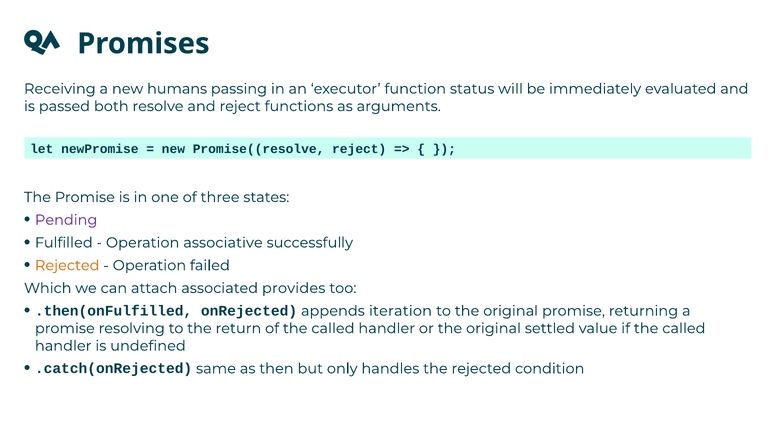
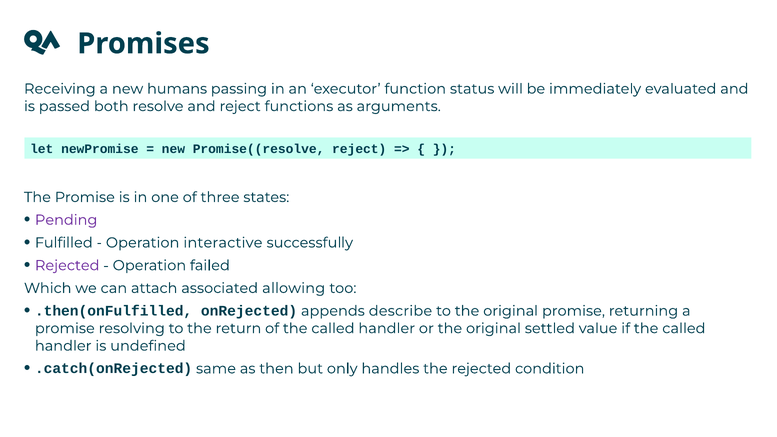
associative: associative -> interactive (223, 243)
Rejected colour: orange -> purple (67, 265)
provides: provides -> allowing (294, 288)
iteration: iteration -> describe (400, 311)
